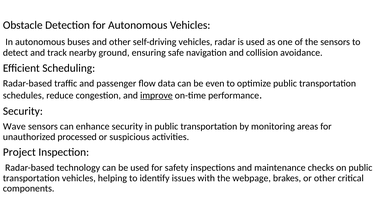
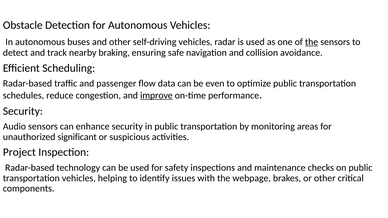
the underline: none -> present (312, 42)
ground: ground -> braking (114, 53)
Wave: Wave -> Audio (14, 127)
processed: processed -> significant (77, 137)
